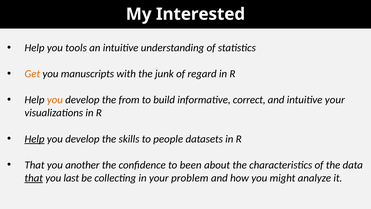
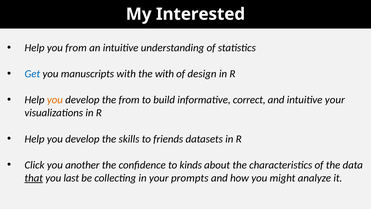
you tools: tools -> from (76, 48)
Get colour: orange -> blue (32, 74)
the junk: junk -> with (164, 74)
regard: regard -> design (202, 74)
Help underline: present -> none (35, 139)
people: people -> friends (168, 139)
That: That -> Click (35, 165)
been: been -> kinds (191, 165)
problem: problem -> prompts (190, 178)
